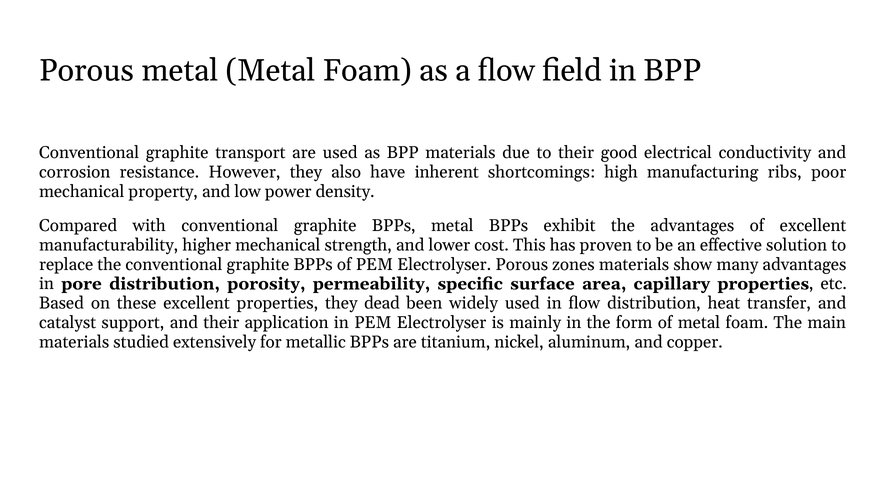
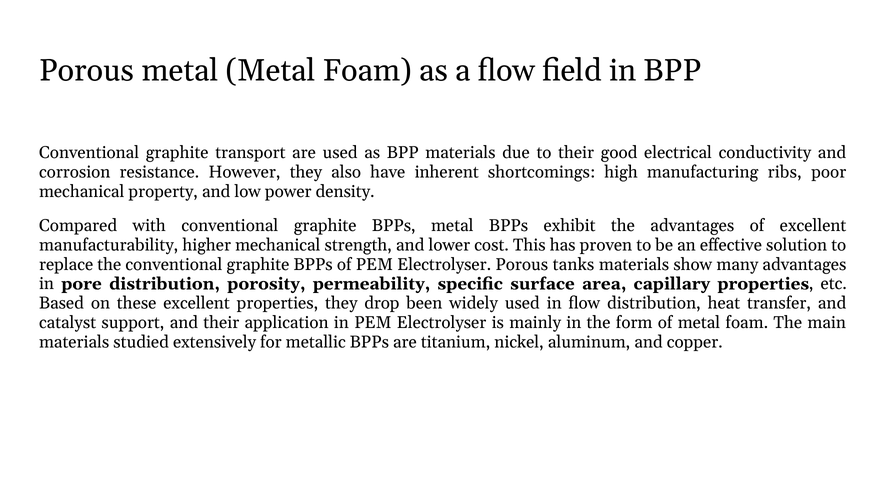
zones: zones -> tanks (573, 264)
dead: dead -> drop (382, 303)
